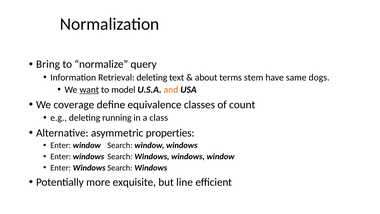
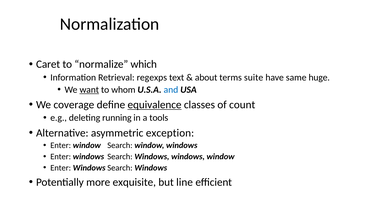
Bring: Bring -> Caret (48, 64)
query: query -> which (144, 64)
Retrieval deleting: deleting -> regexps (152, 77)
stem: stem -> suite (254, 77)
dogs: dogs -> huge (319, 77)
model: model -> whom (123, 90)
and colour: orange -> blue (171, 90)
equivalence underline: none -> present (155, 105)
class: class -> tools (159, 118)
properties: properties -> exception (170, 133)
